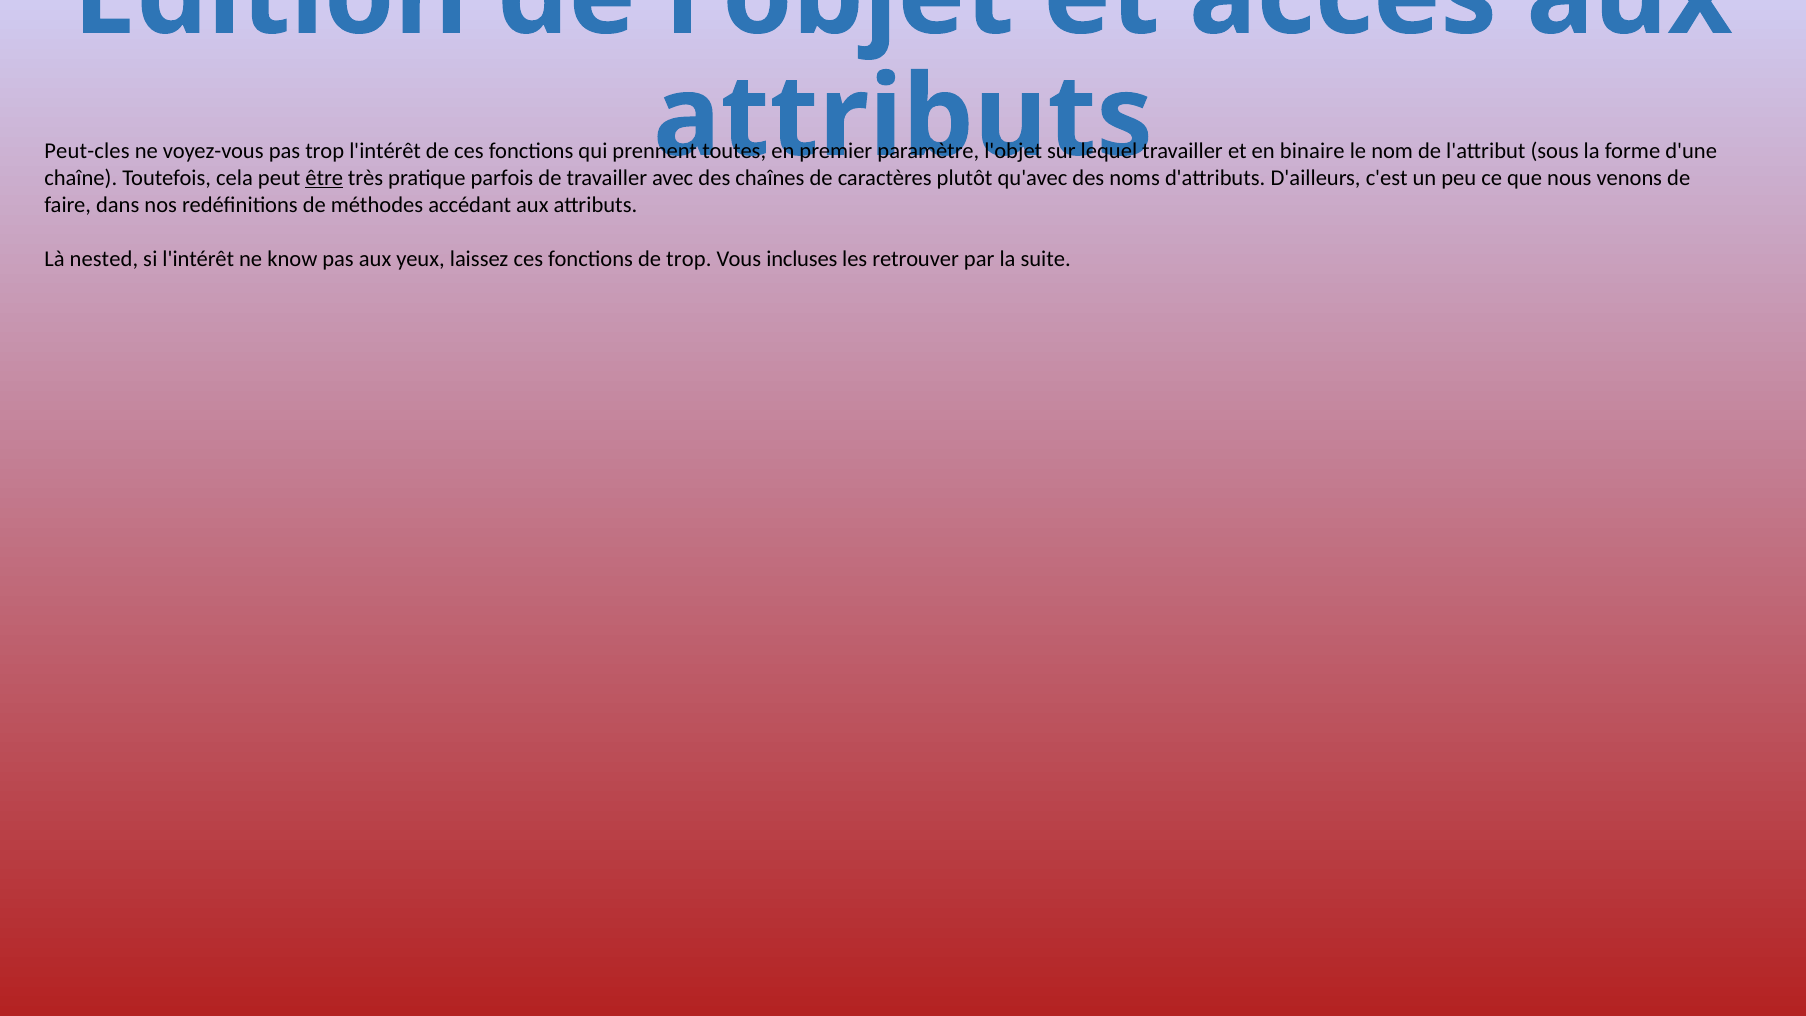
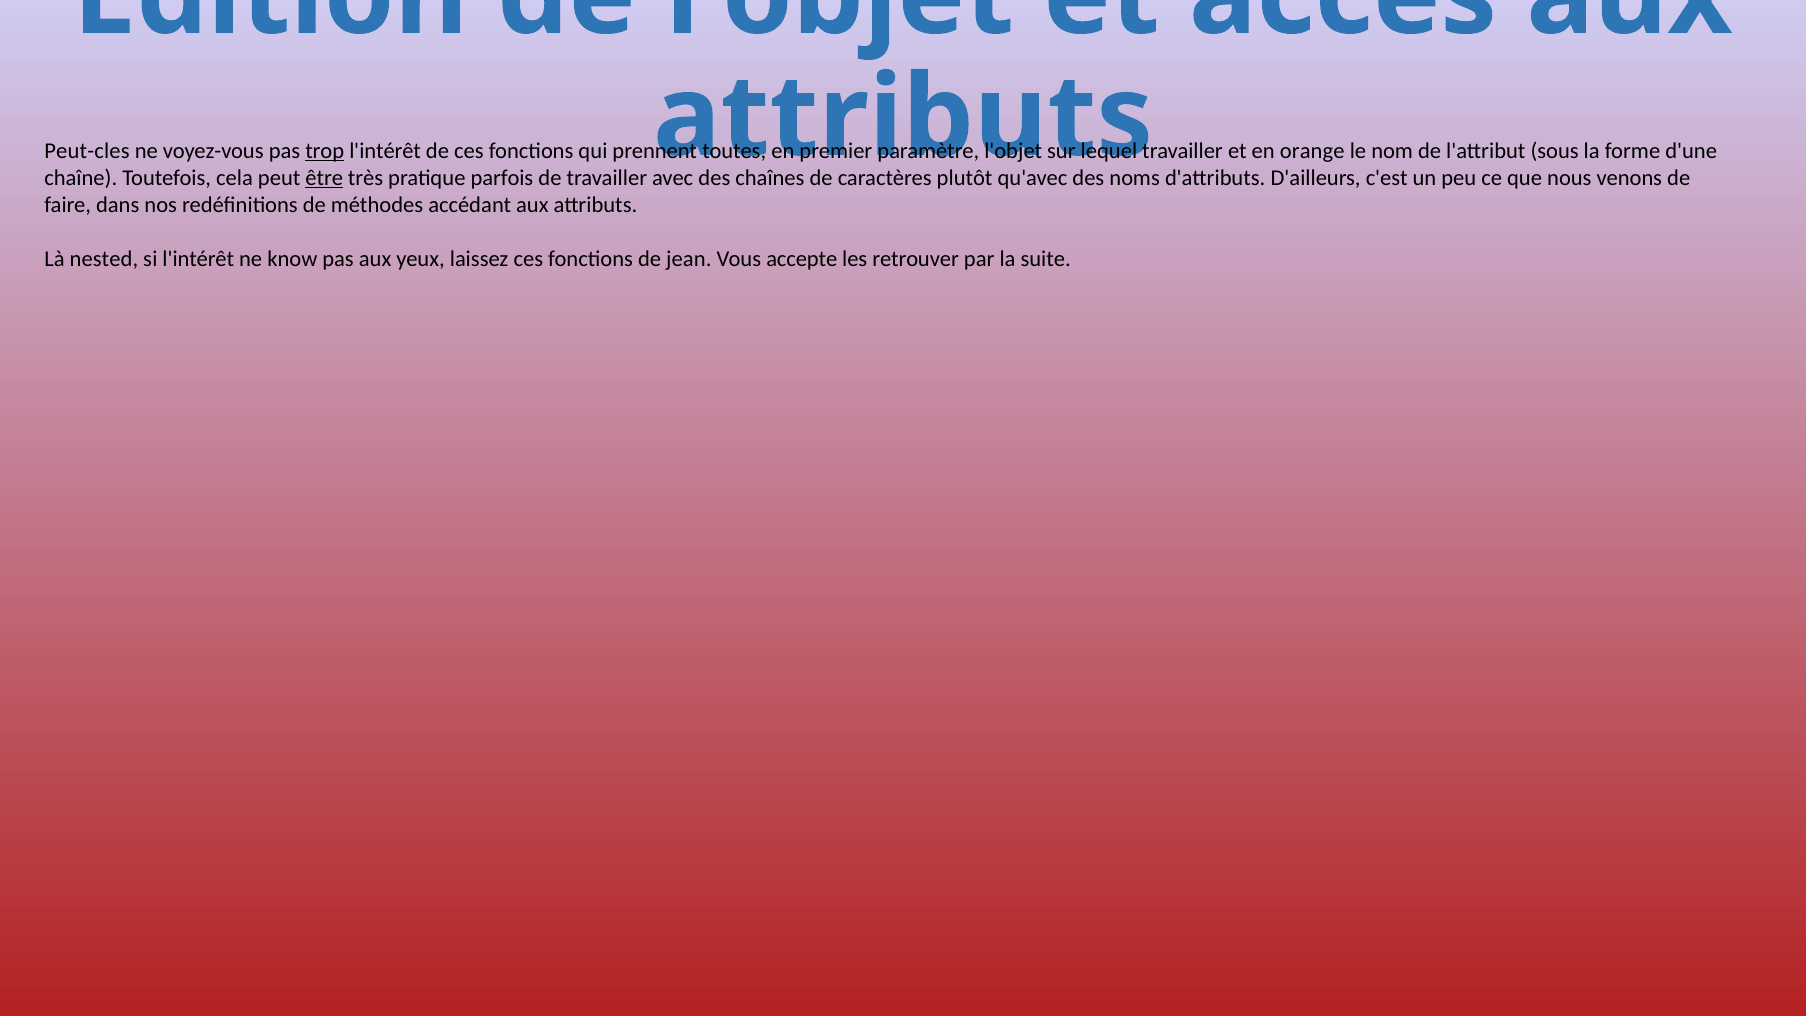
trop underline: none -> present (325, 151)
binaire: binaire -> orange (1312, 151)
de trop: trop -> jean (689, 259)
incluses: incluses -> accepte (802, 259)
